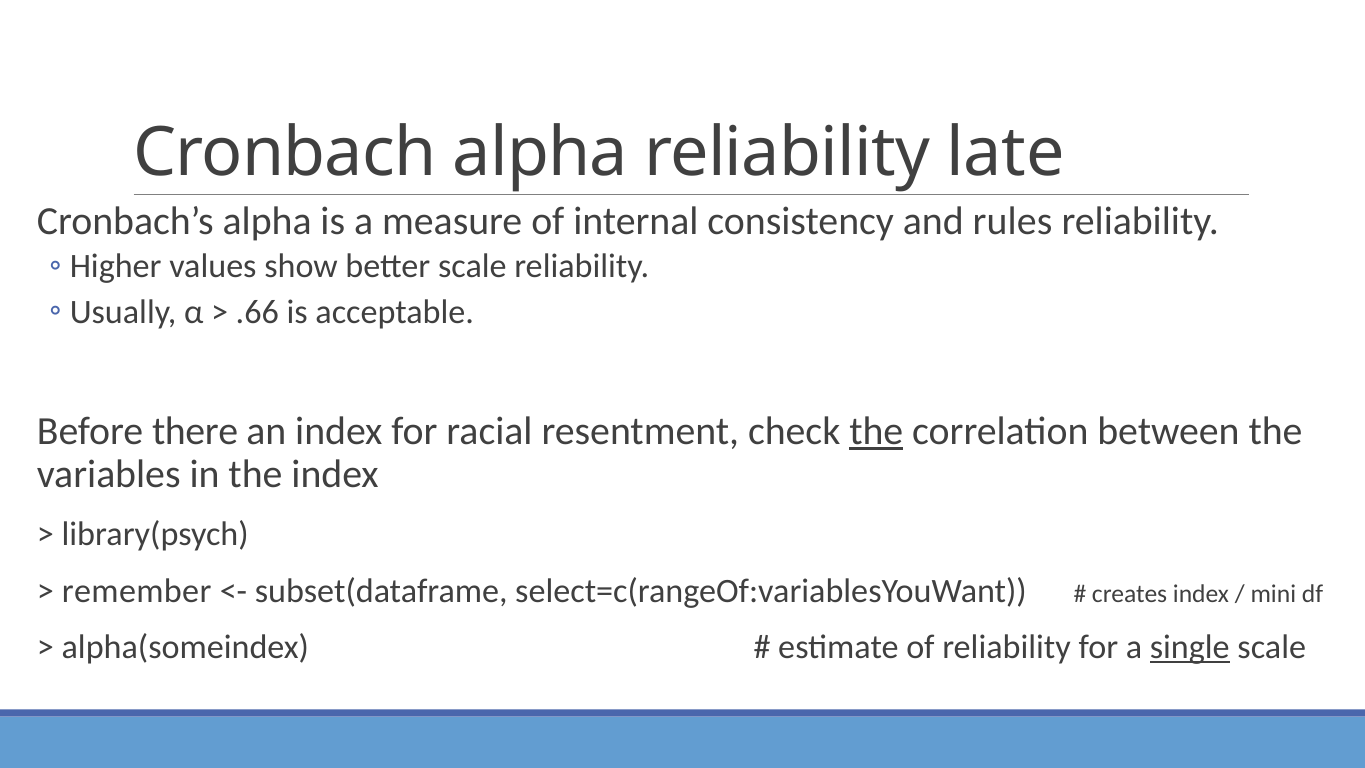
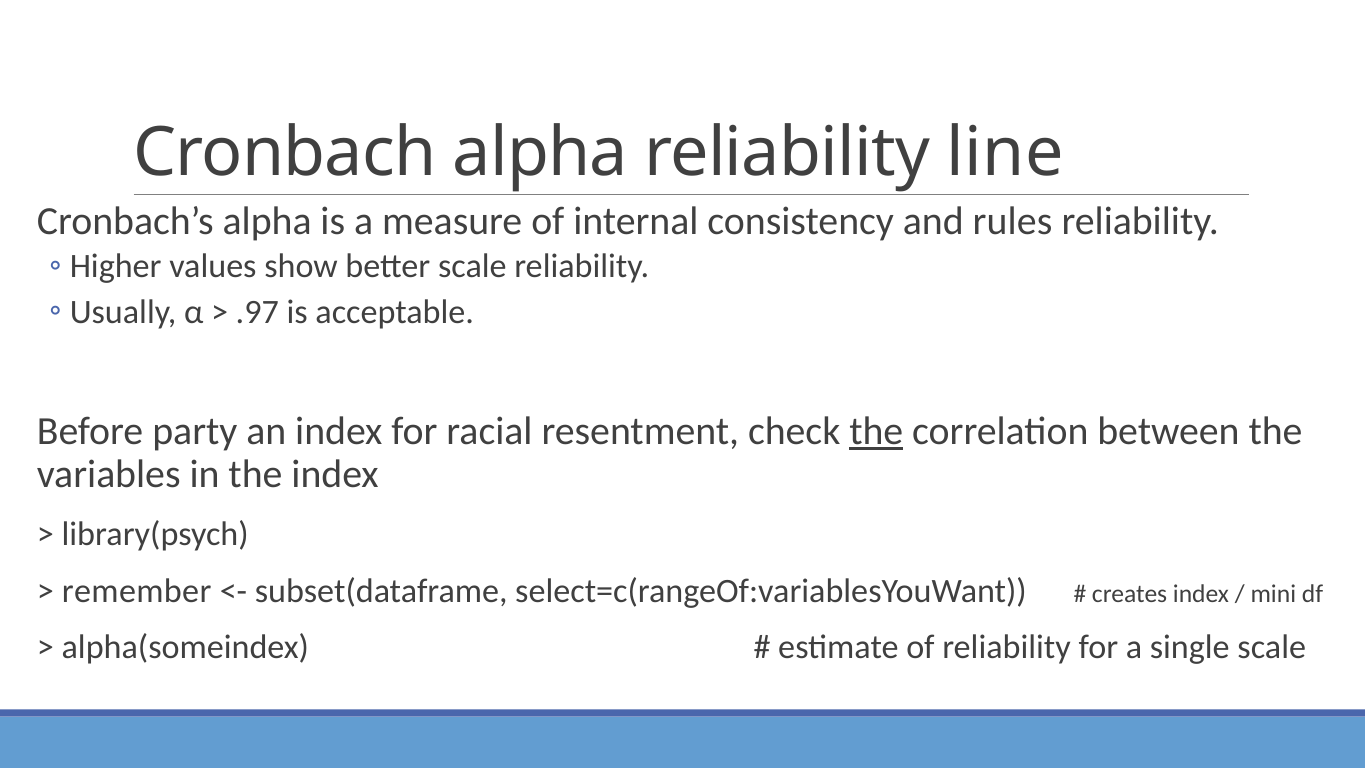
late: late -> line (1005, 153)
.66: .66 -> .97 (257, 312)
there: there -> party (195, 431)
single underline: present -> none (1190, 647)
